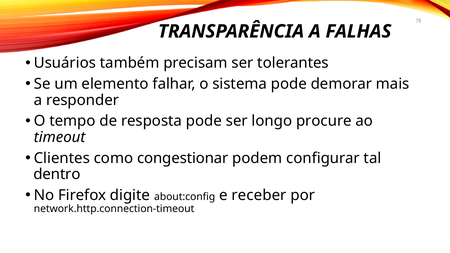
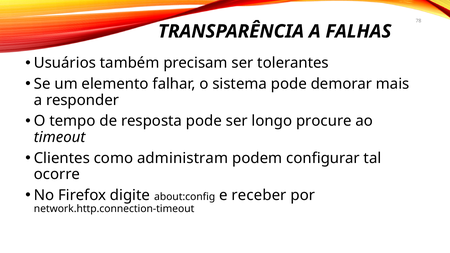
congestionar: congestionar -> administram (183, 158)
dentro: dentro -> ocorre (57, 174)
